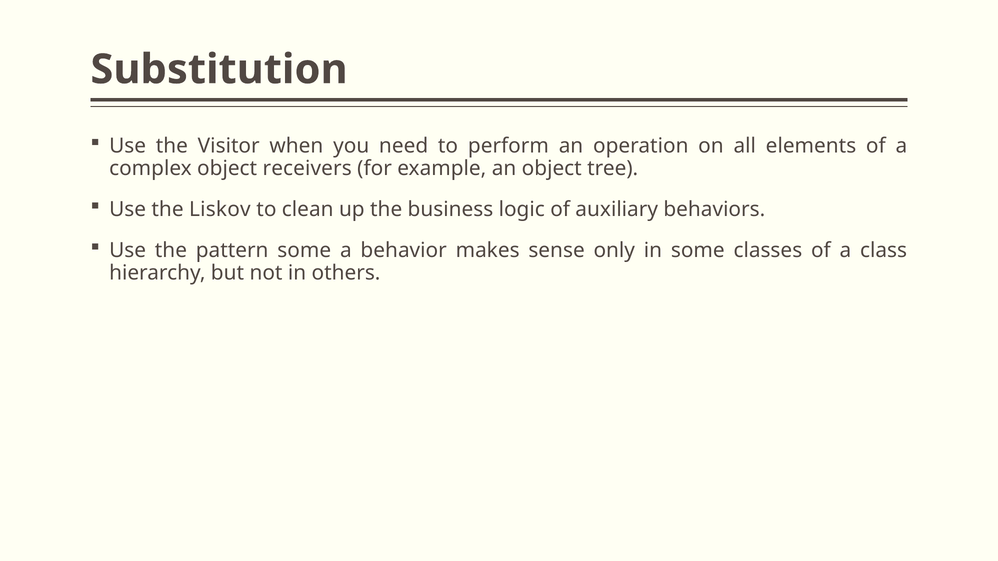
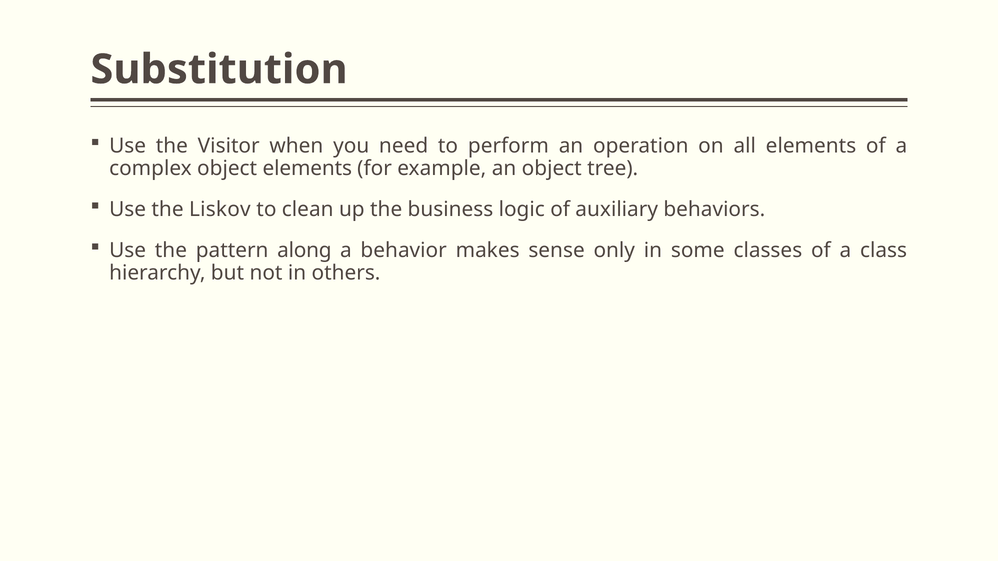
object receivers: receivers -> elements (307, 168)
pattern some: some -> along (304, 251)
